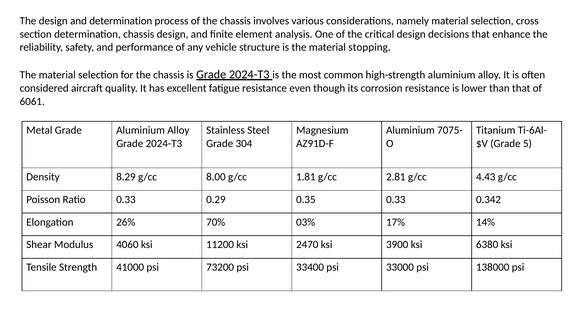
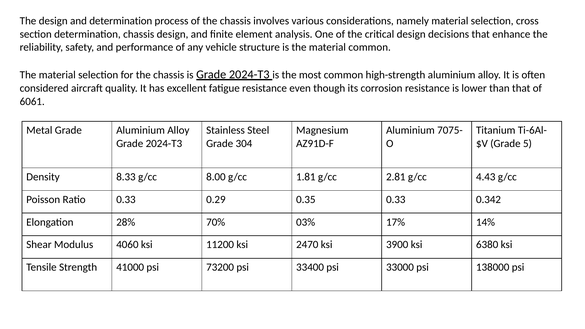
material stopping: stopping -> common (370, 47)
8.29: 8.29 -> 8.33 (126, 177)
26%: 26% -> 28% (126, 222)
